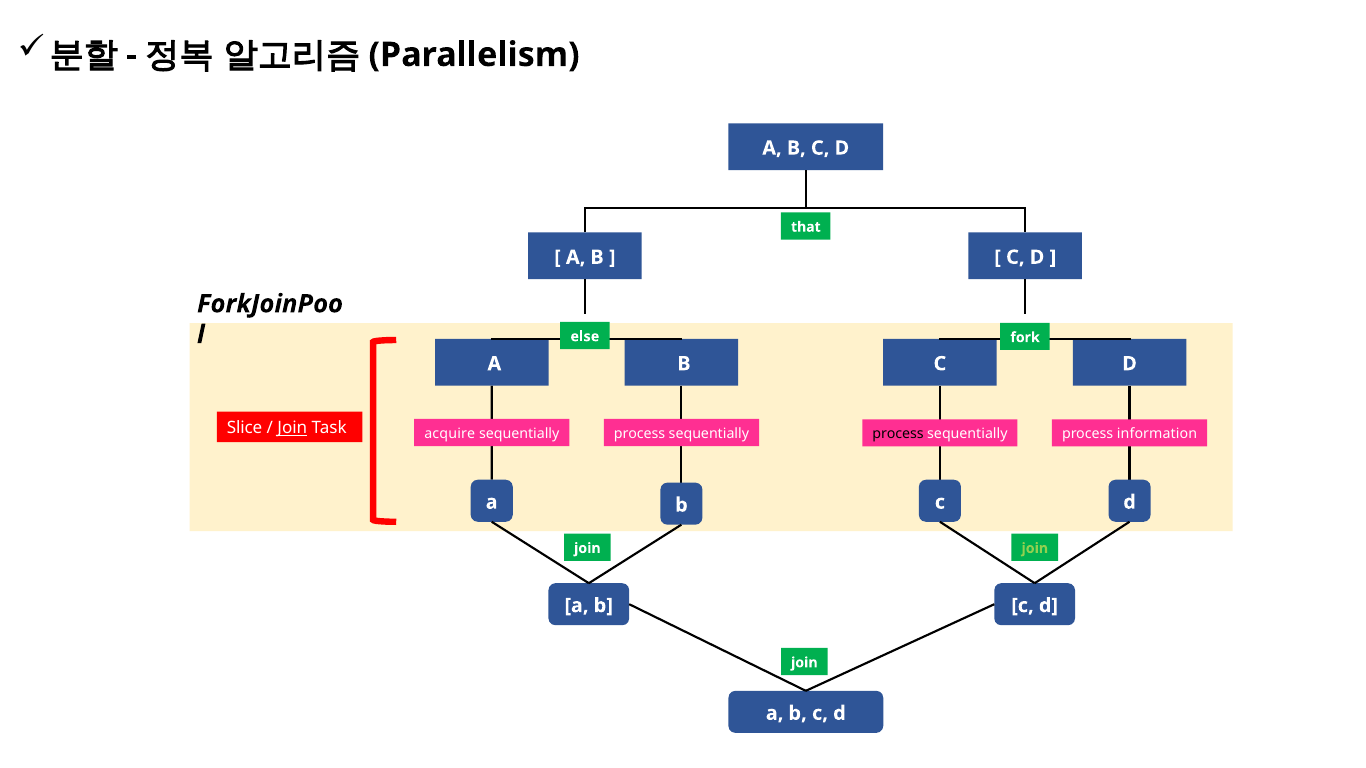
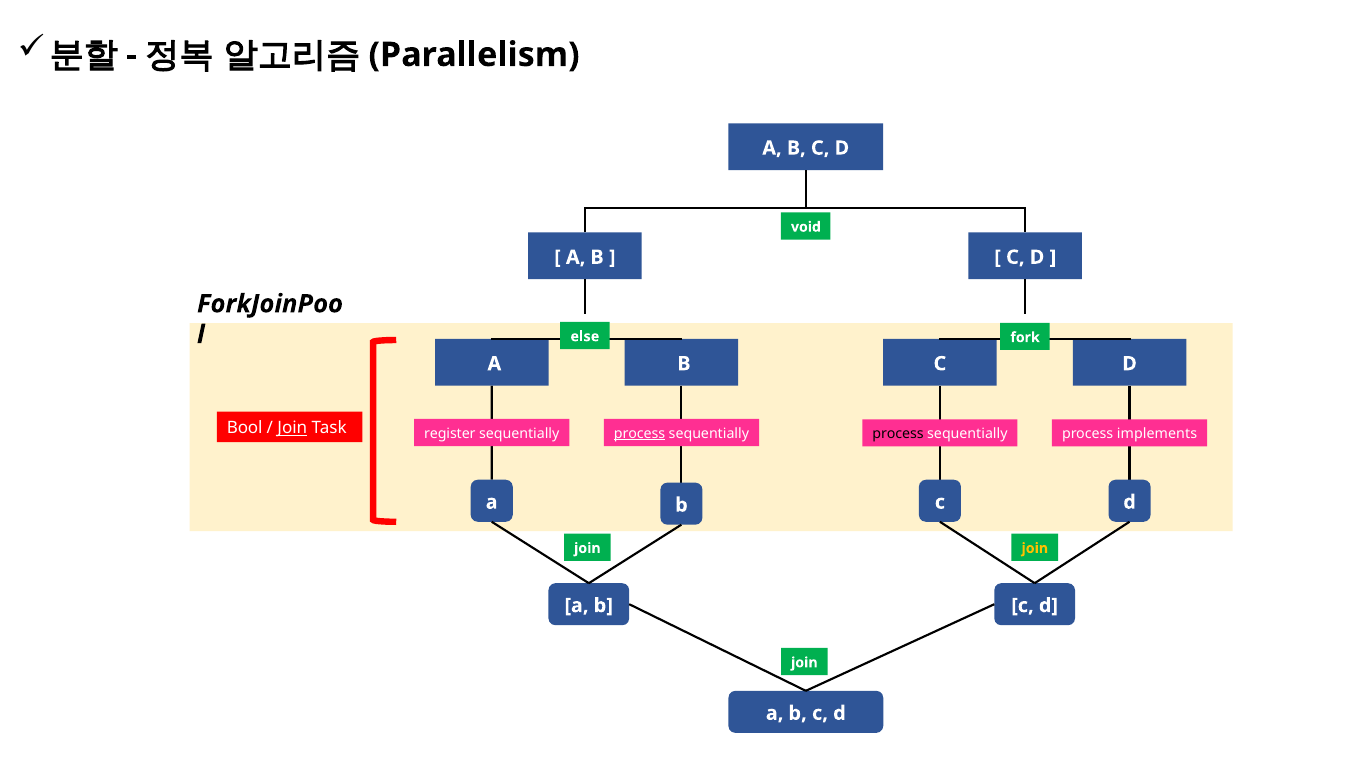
that: that -> void (806, 227)
Slice: Slice -> Bool (245, 428)
acquire: acquire -> register (450, 434)
process underline: none -> present (640, 434)
information: information -> implements (1157, 434)
join colour: light green -> yellow (1035, 548)
